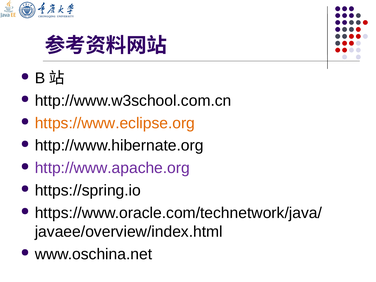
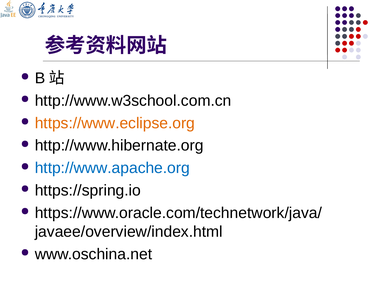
http://www.apache.org colour: purple -> blue (112, 168)
